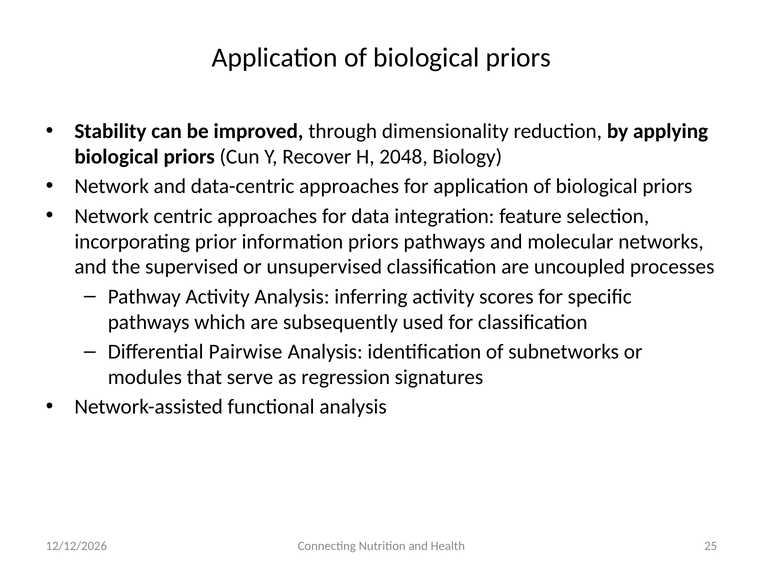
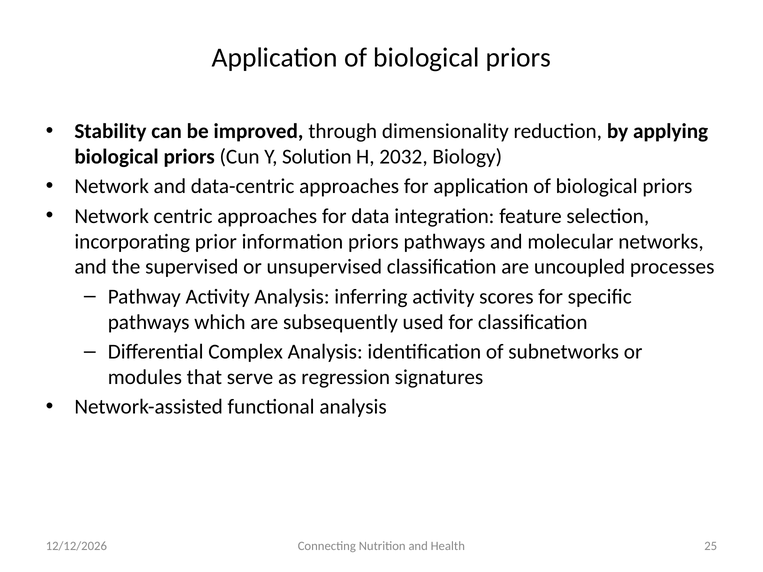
Recover: Recover -> Solution (317, 157)
2048: 2048 -> 2032 (403, 157)
Pairwise: Pairwise -> Complex (246, 352)
